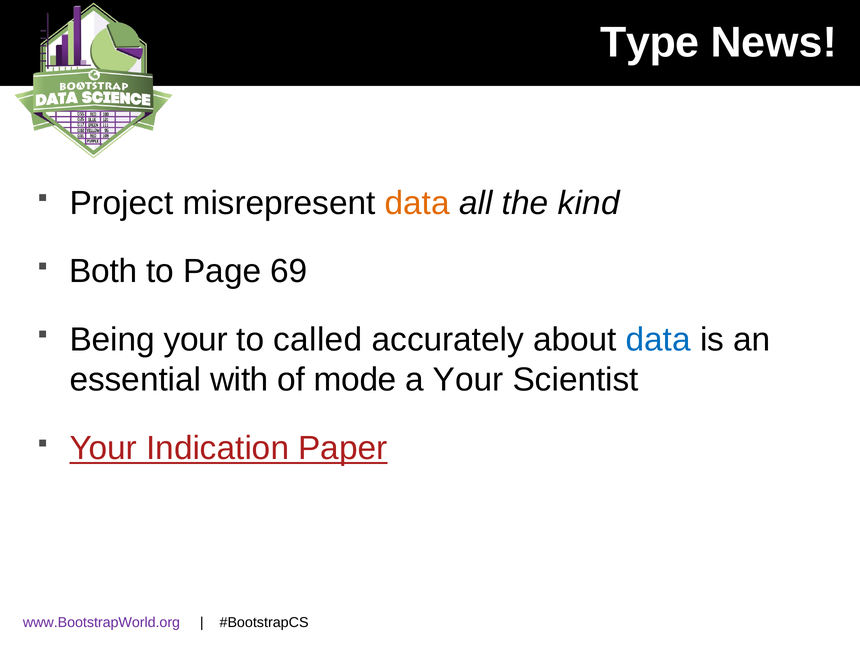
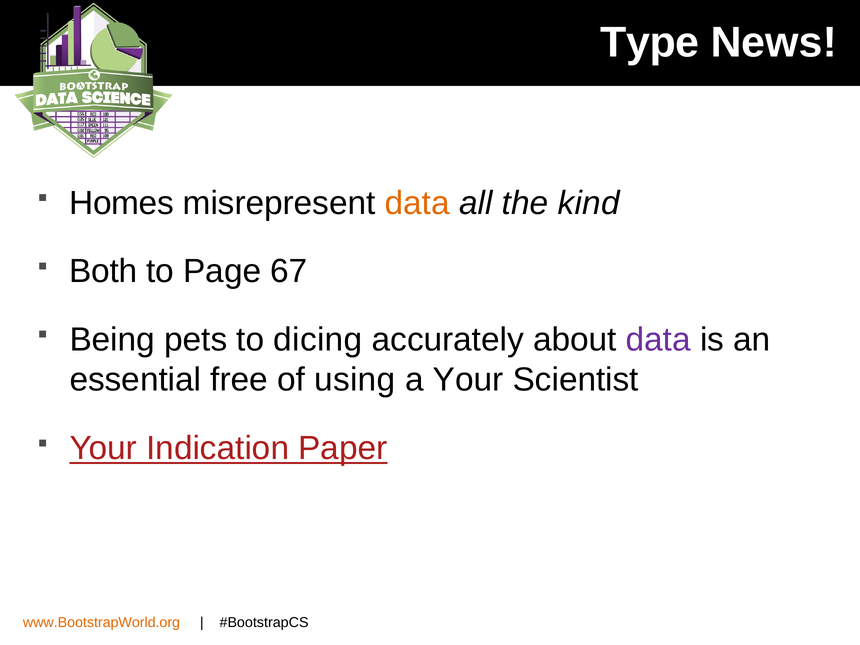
Project: Project -> Homes (122, 203)
69: 69 -> 67 (289, 271)
Being your: your -> pets (196, 340)
called: called -> dicing (318, 340)
data colour: blue -> purple (658, 340)
with: with -> free (239, 380)
mode: mode -> using (355, 380)
www.BootstrapWorld.org colour: purple -> orange (102, 623)
